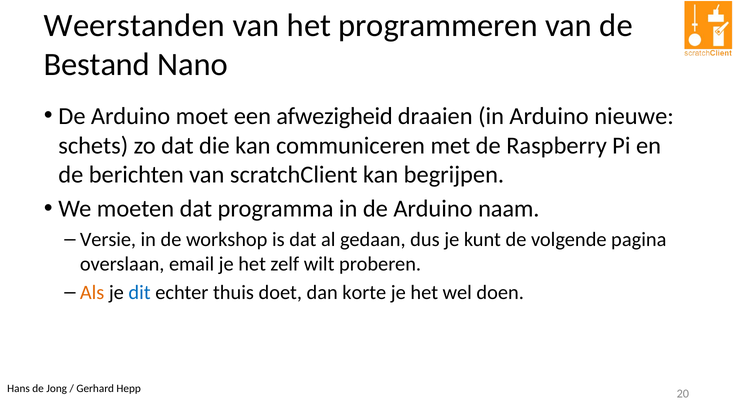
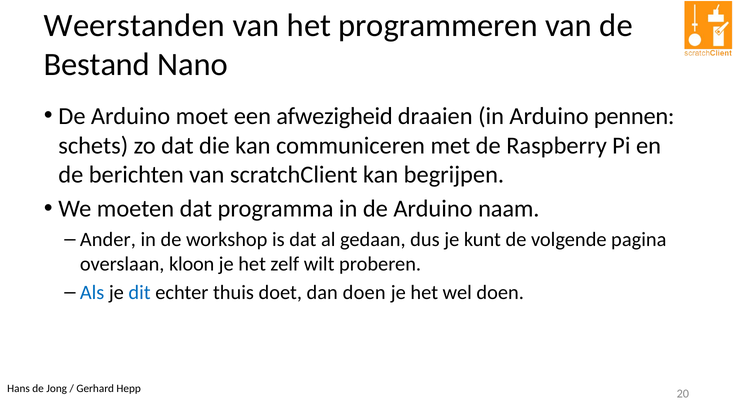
nieuwe: nieuwe -> pennen (634, 116)
Versie: Versie -> Ander (108, 240)
email: email -> kloon (192, 264)
Als colour: orange -> blue (92, 293)
dan korte: korte -> doen (364, 293)
